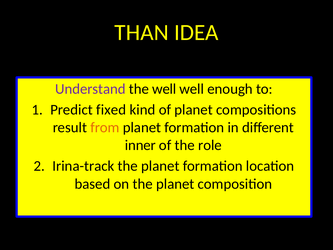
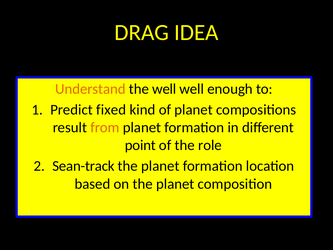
THAN: THAN -> DRAG (142, 32)
Understand colour: purple -> orange (90, 89)
inner: inner -> point (140, 145)
Irina-track: Irina-track -> Sean-track (83, 166)
